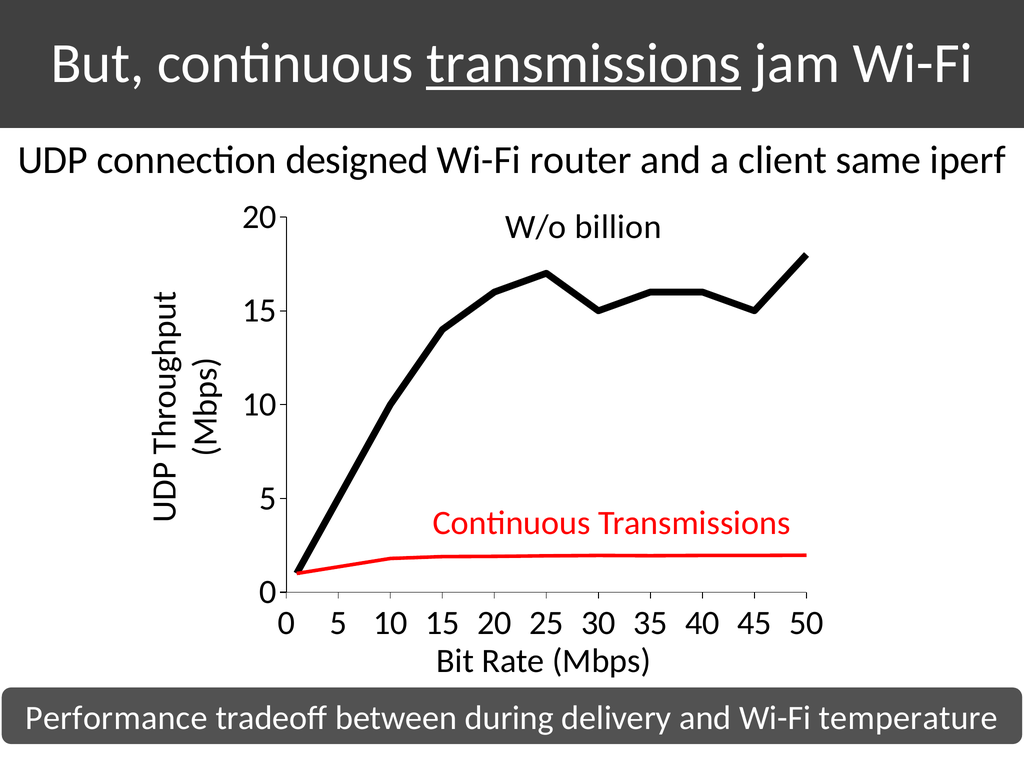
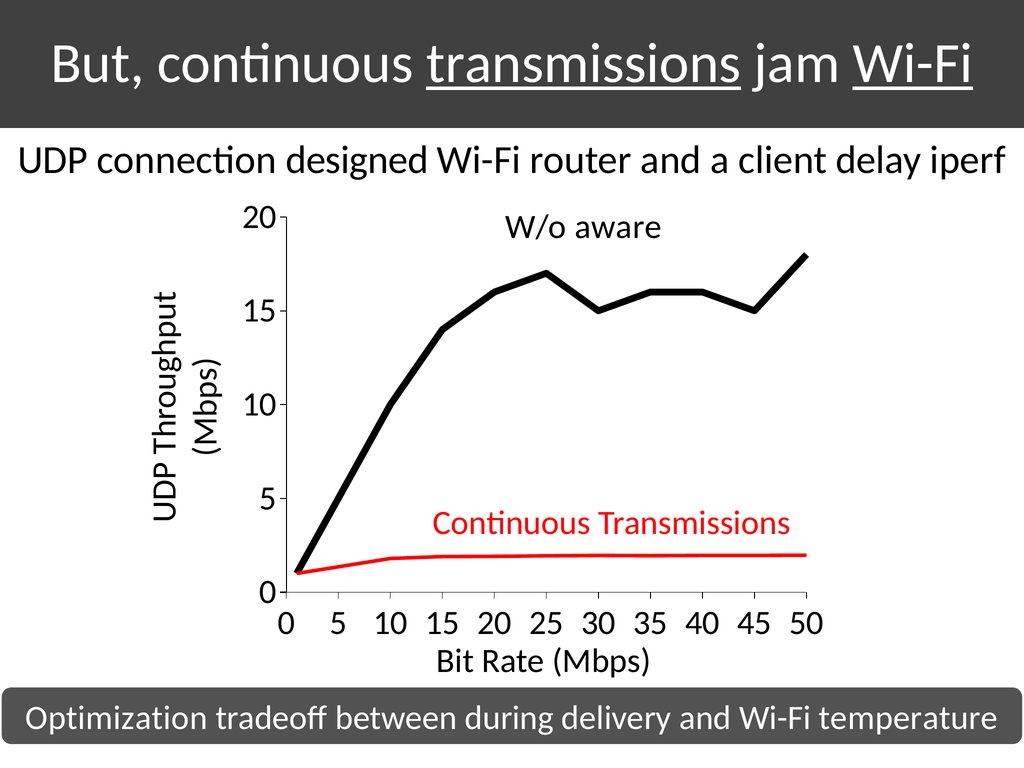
Wi-Fi underline: none -> present (913, 64)
same: same -> delay (879, 160)
billion: billion -> aware (618, 227)
Performance: Performance -> Optimization (116, 718)
